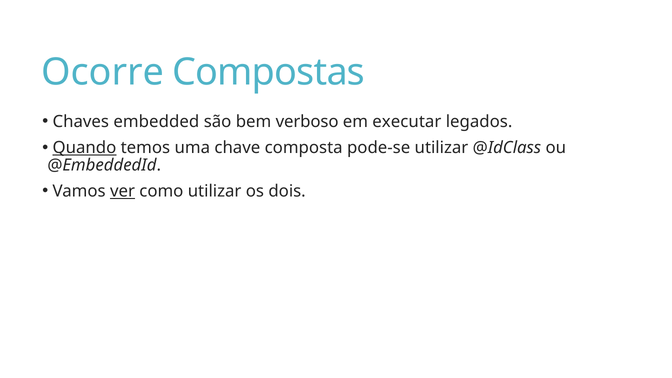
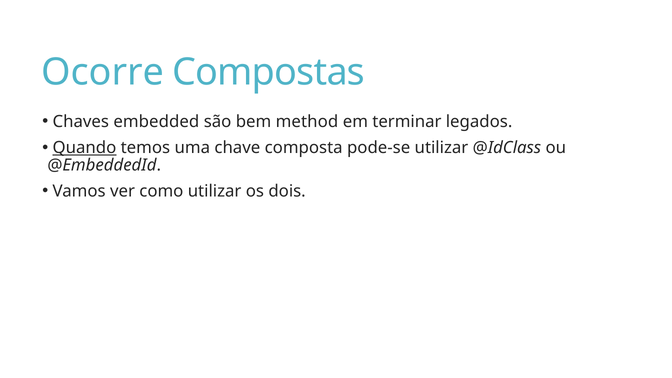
verboso: verboso -> method (307, 122)
executar: executar -> terminar (407, 122)
ver underline: present -> none (122, 191)
